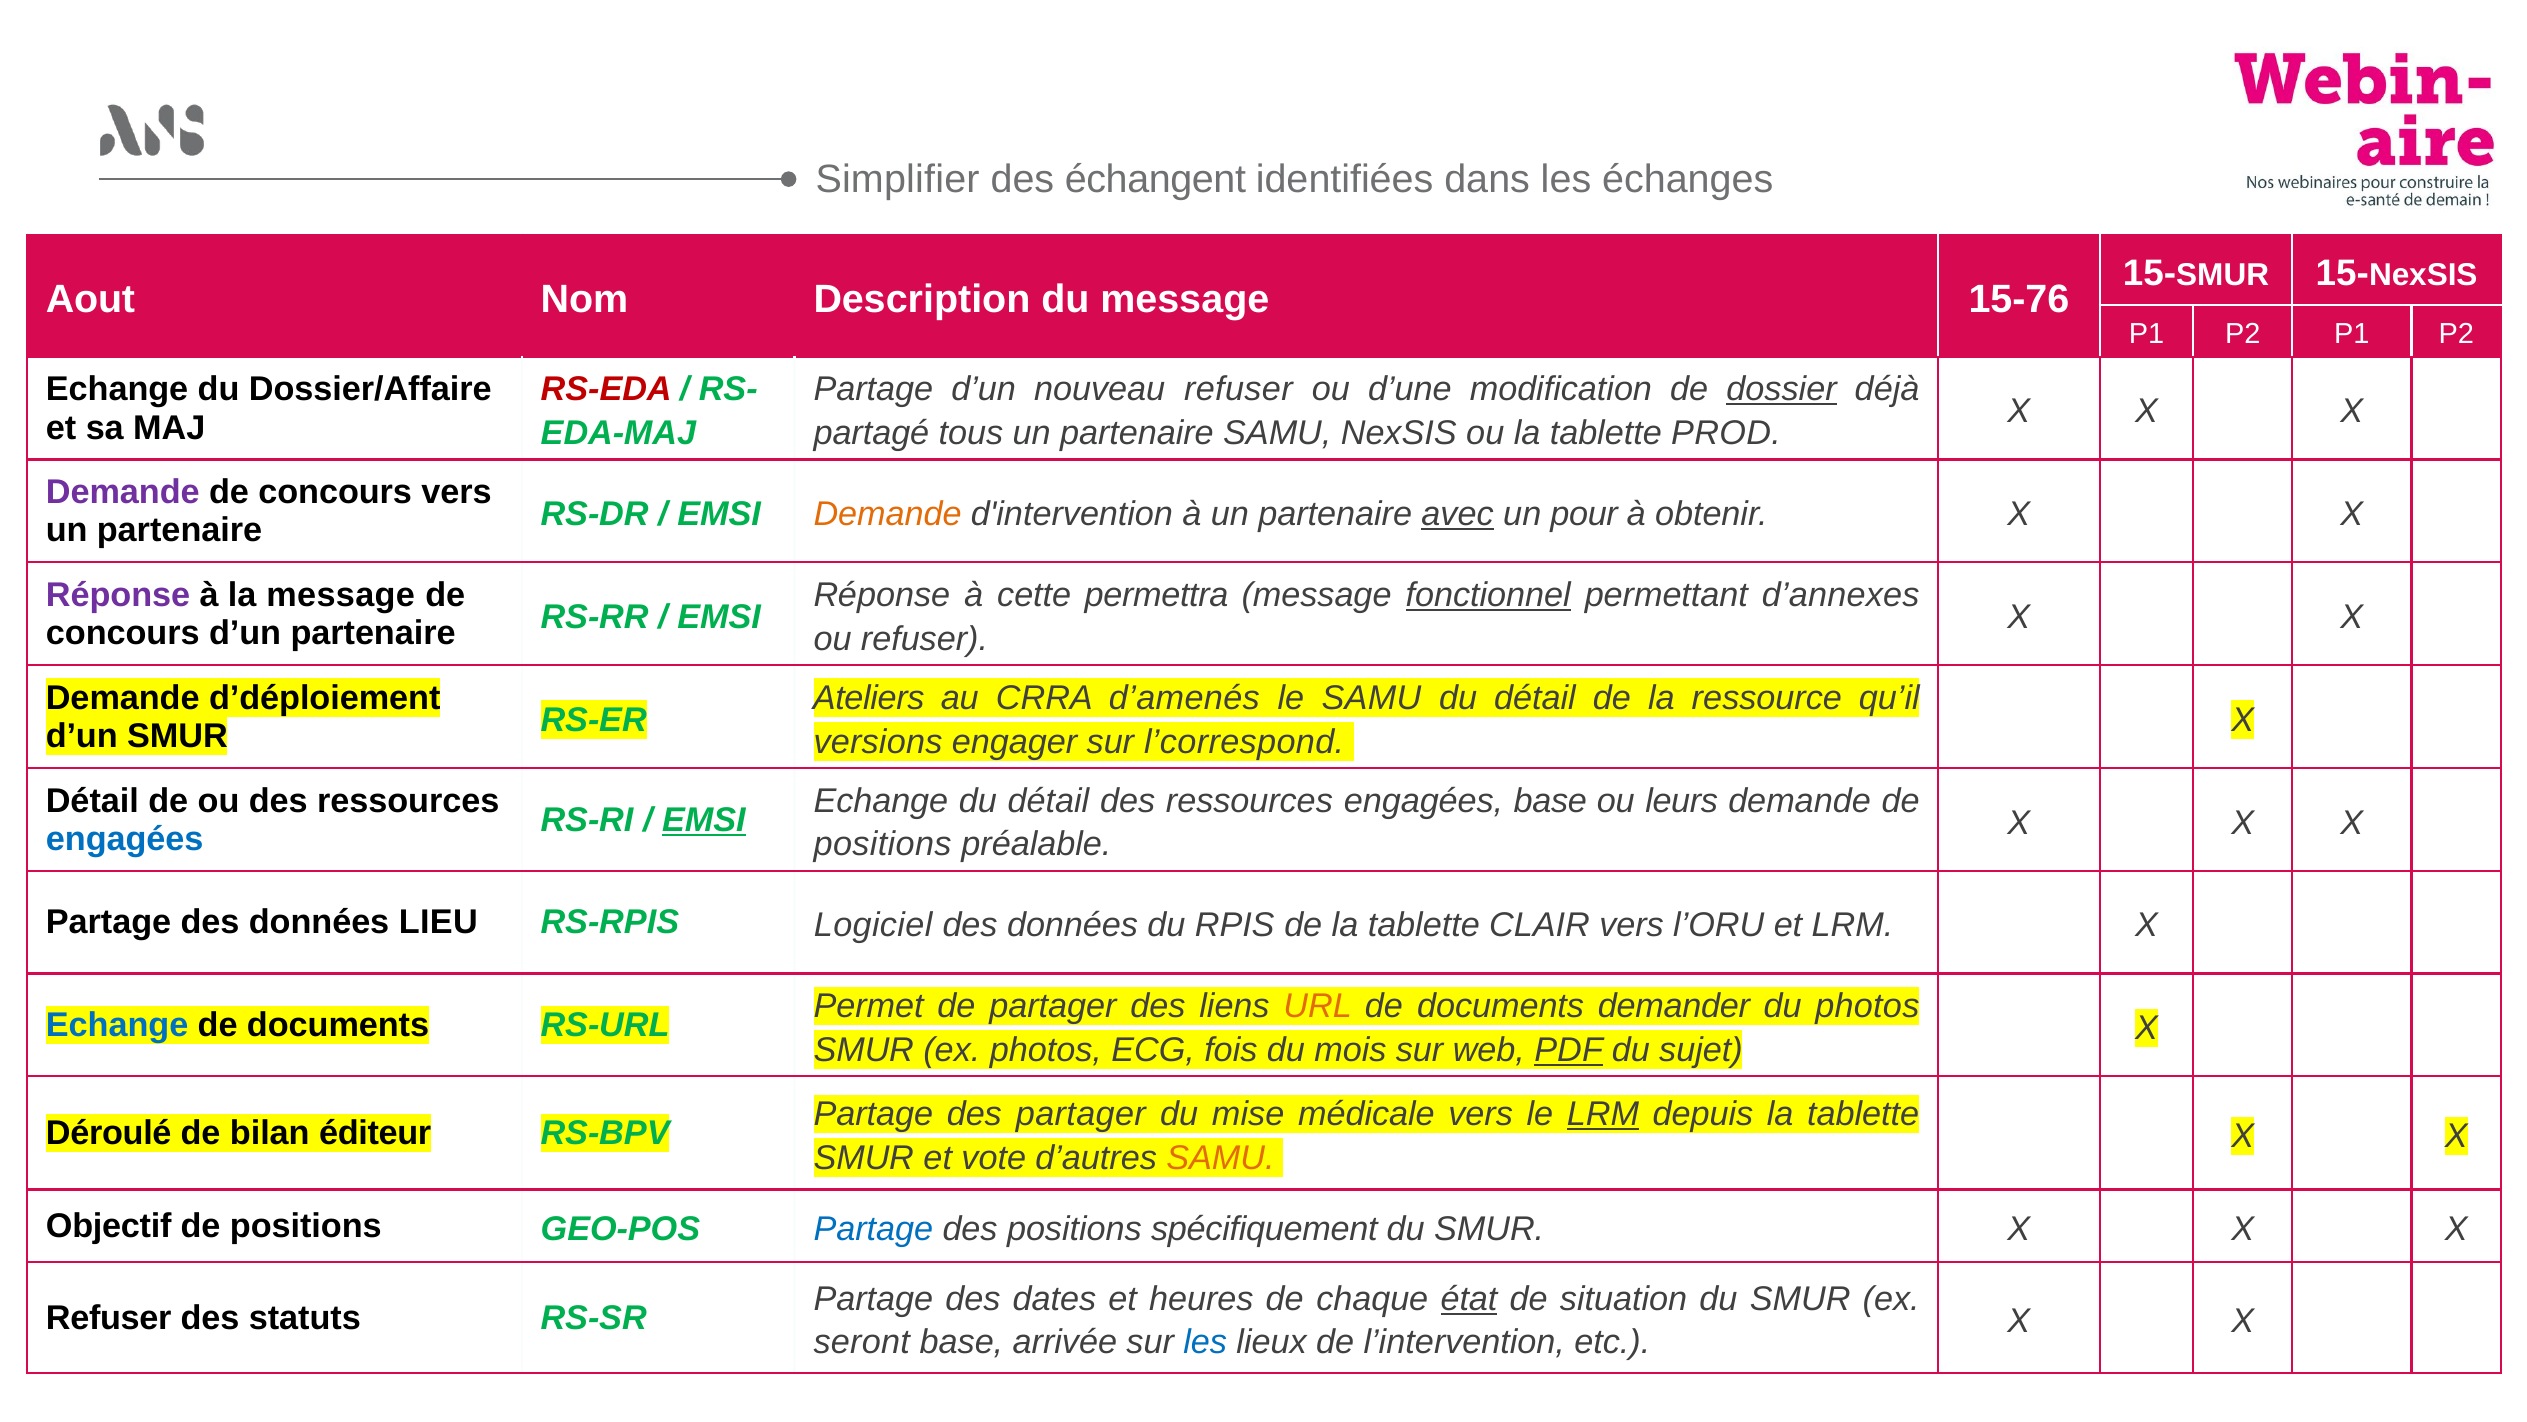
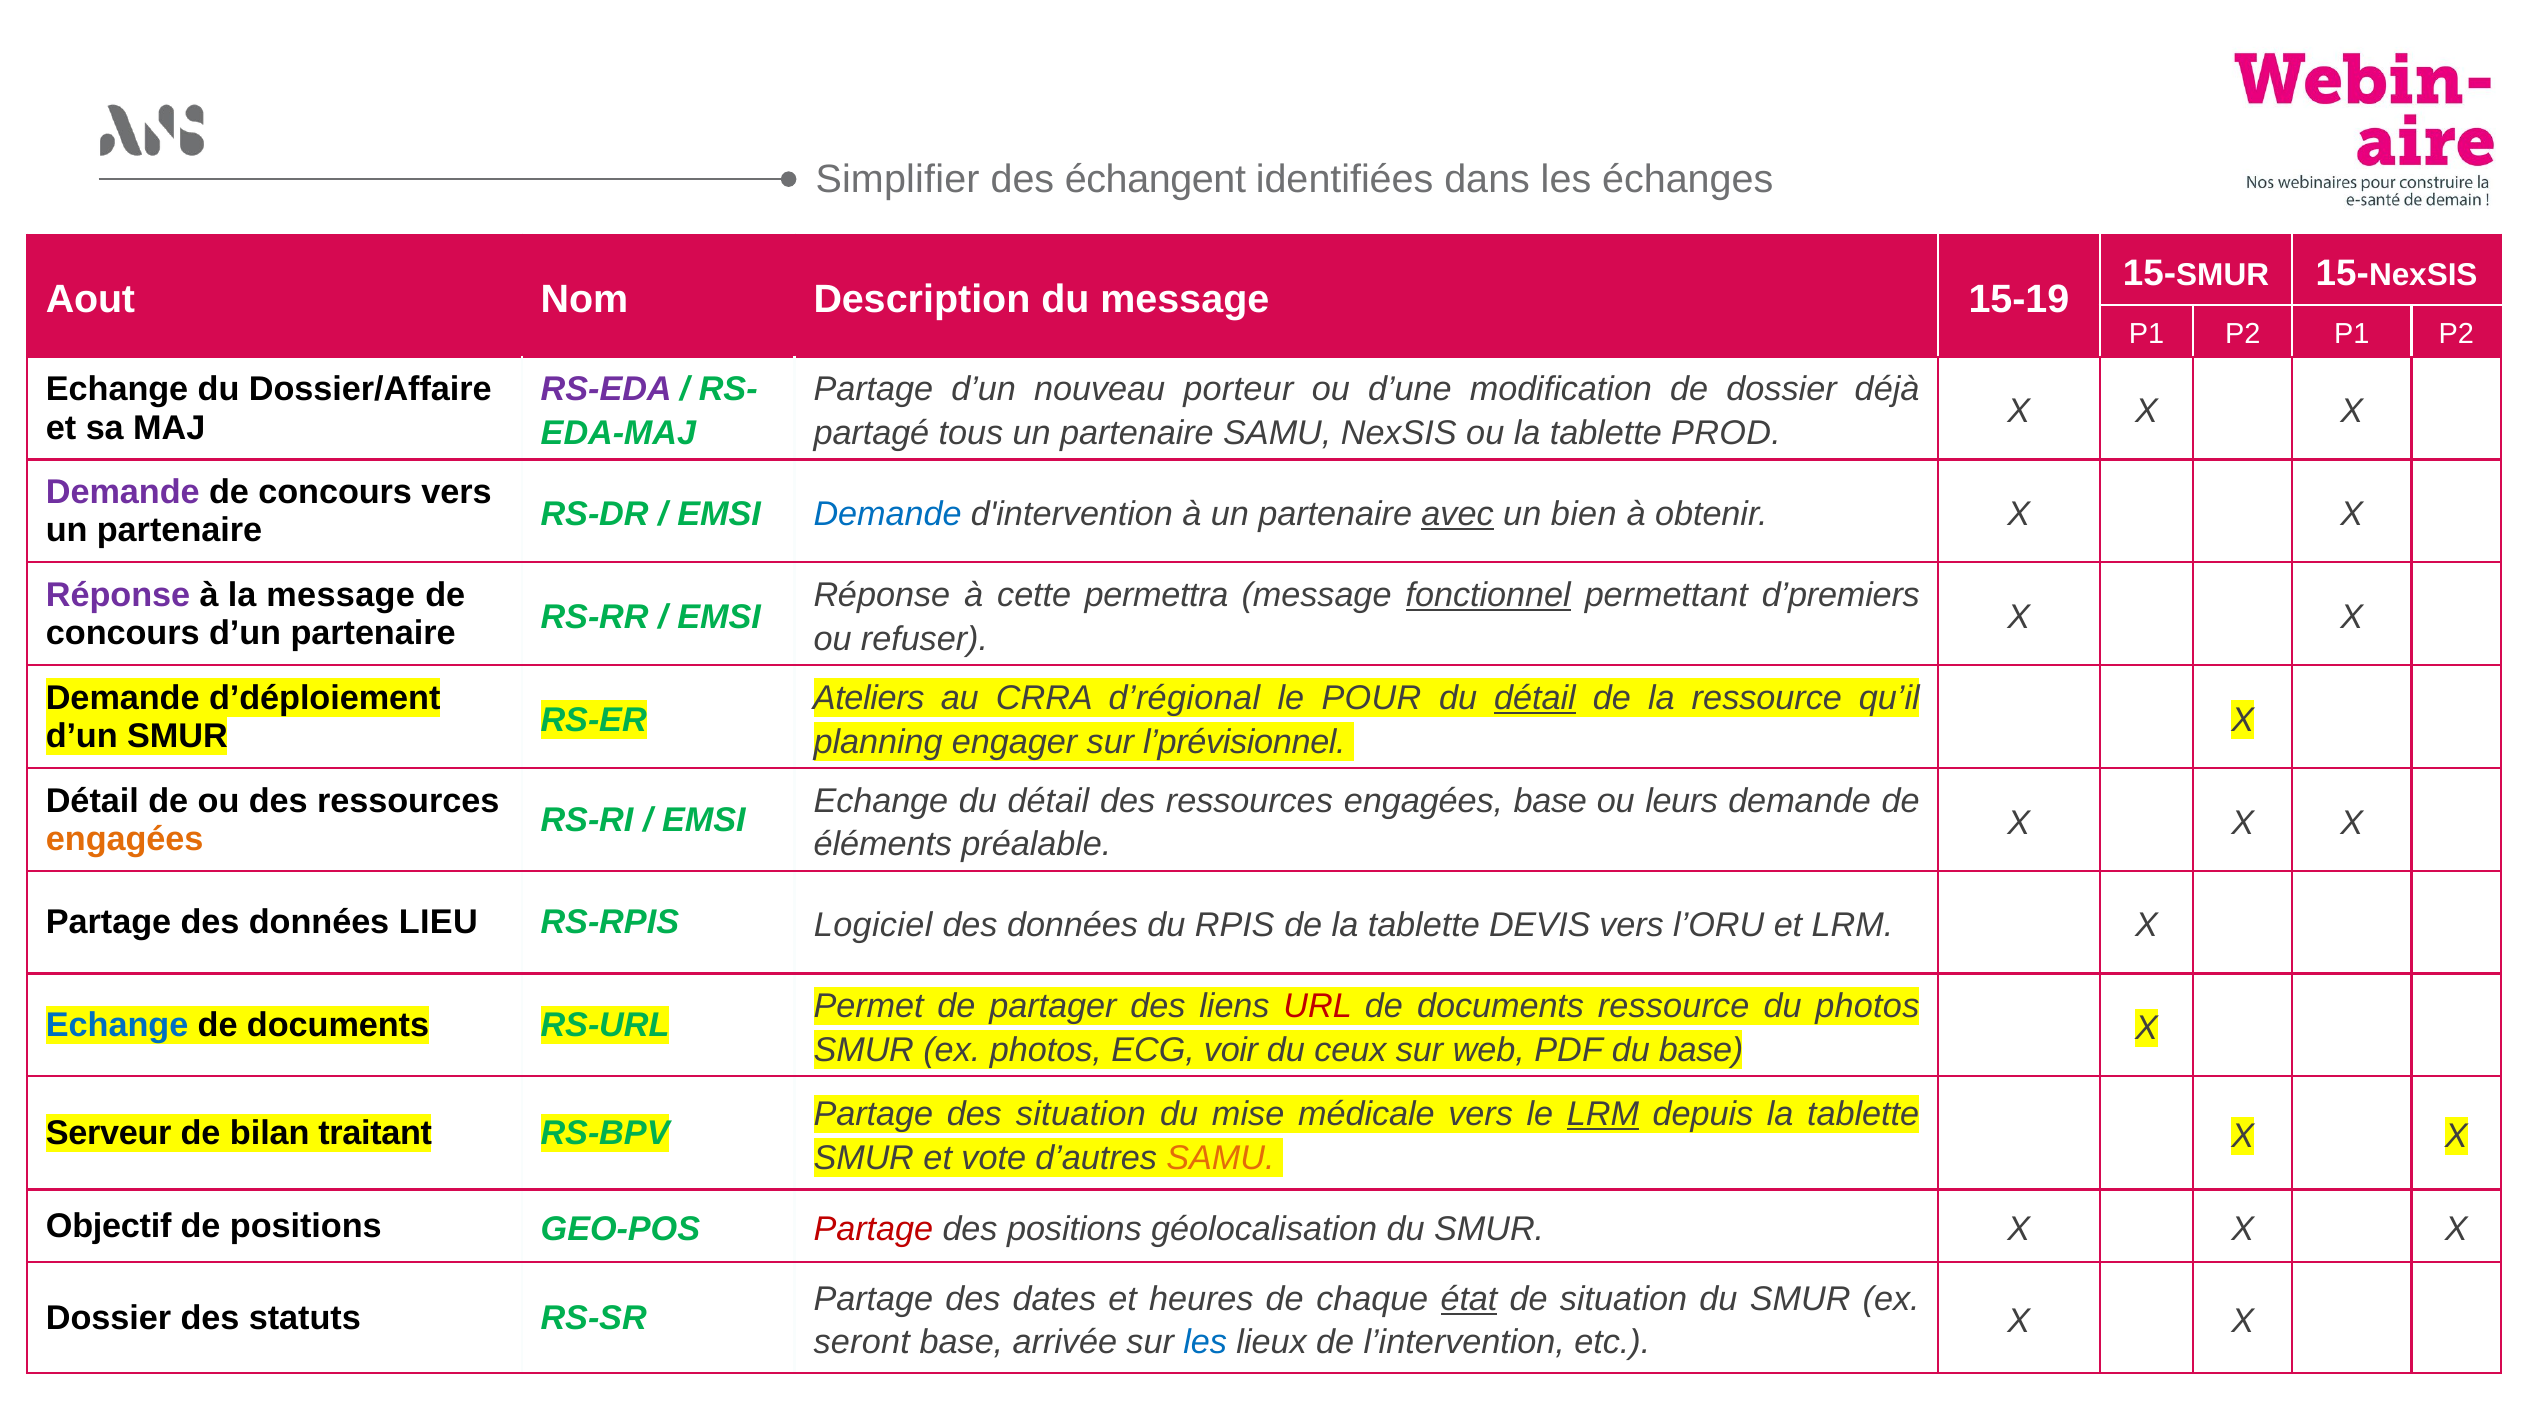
15-76: 15-76 -> 15-19 (2019, 300)
RS-EDA colour: red -> purple (606, 389)
nouveau refuser: refuser -> porteur (1238, 389)
dossier underline: present -> none (1782, 389)
Demande colour: orange -> blue (888, 514)
pour: pour -> bien (1584, 514)
d’annexes: d’annexes -> d’premiers (1841, 595)
d’amenés: d’amenés -> d’régional (1184, 698)
le SAMU: SAMU -> POUR (1371, 698)
détail underline: none -> present (1535, 698)
versions: versions -> planning (878, 742)
l’correspond: l’correspond -> l’prévisionnel (1244, 742)
EMSI underline: present -> none (704, 820)
engagées colour: blue -> orange (125, 839)
positions: positions -> éléments (883, 844)
CLAIR: CLAIR -> DEVIS (1540, 925)
URL colour: orange -> red (1318, 1006)
documents demander: demander -> ressource (1674, 1006)
fois: fois -> voir (1231, 1050)
mois: mois -> ceux (1350, 1050)
PDF underline: present -> none (1569, 1050)
du sujet: sujet -> base (1701, 1050)
des partager: partager -> situation (1081, 1114)
Déroulé: Déroulé -> Serveur (109, 1133)
éditeur: éditeur -> traitant (375, 1133)
Partage colour: blue -> red (873, 1229)
spécifiquement: spécifiquement -> géolocalisation (1264, 1229)
Refuser: Refuser -> Dossier (109, 1318)
